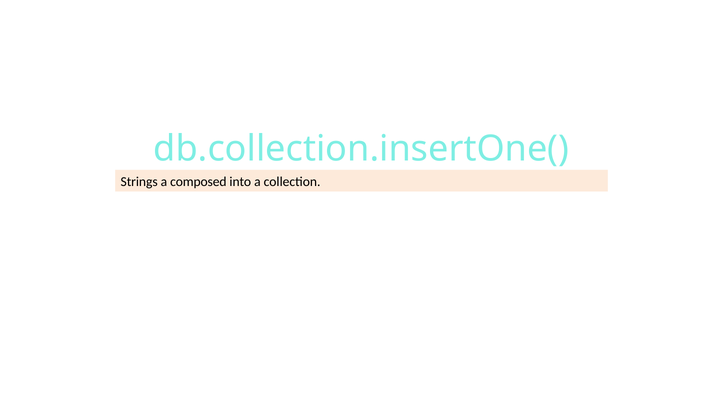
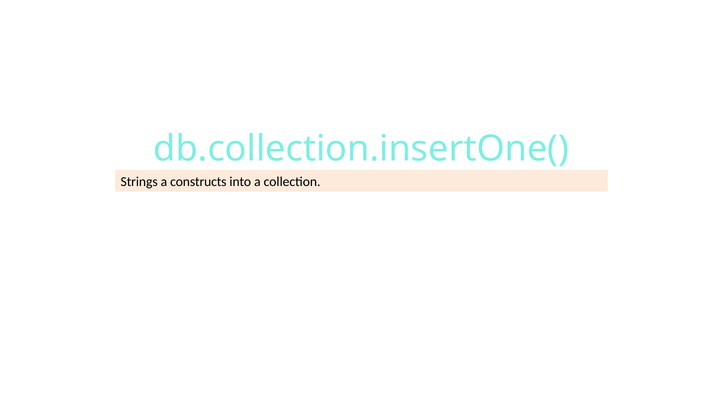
composed: composed -> constructs (198, 181)
